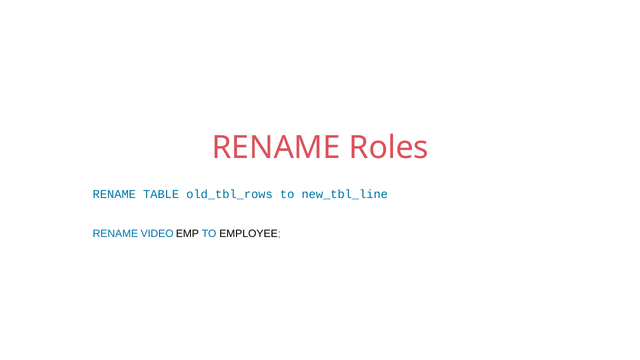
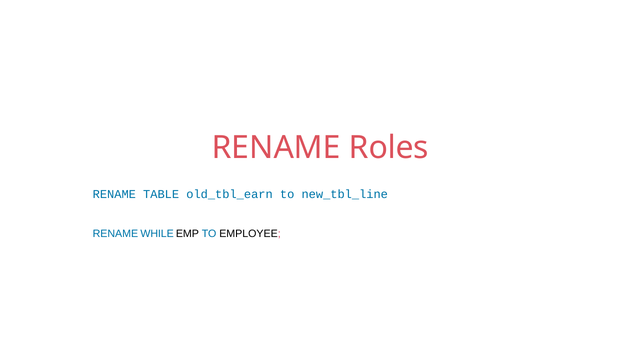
old_tbl_rows: old_tbl_rows -> old_tbl_earn (230, 194)
VIDEO: VIDEO -> WHILE (157, 234)
